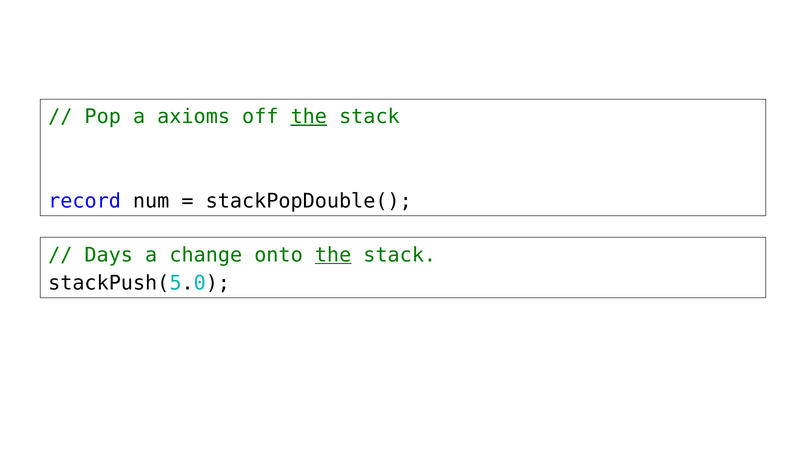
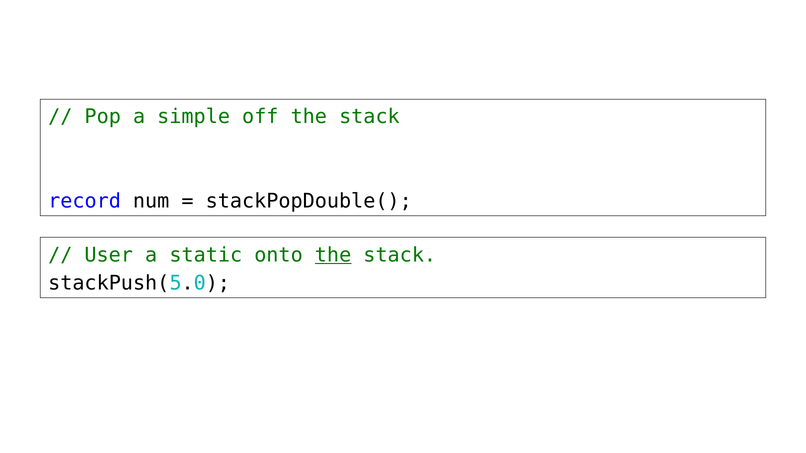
axioms: axioms -> simple (194, 117)
the underline: present -> none (309, 117)
Days: Days -> User (109, 255)
change: change -> static (206, 255)
